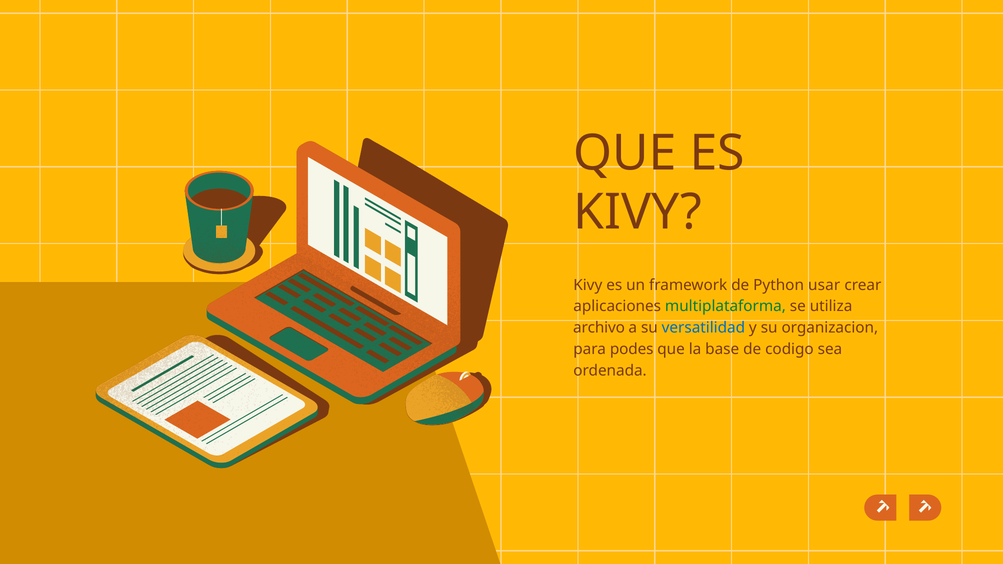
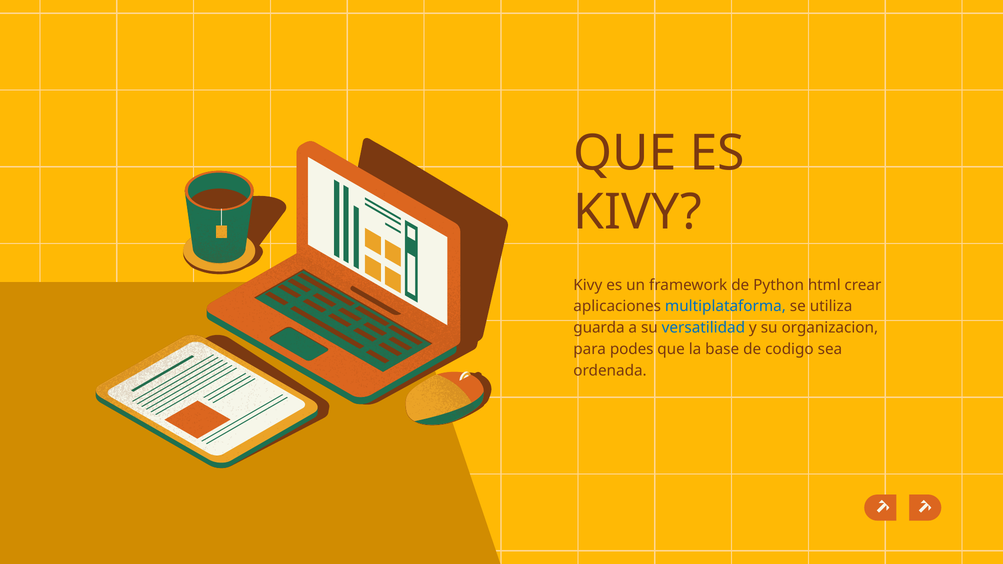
usar: usar -> html (824, 285)
multiplataforma colour: green -> blue (725, 307)
archivo: archivo -> guarda (599, 328)
